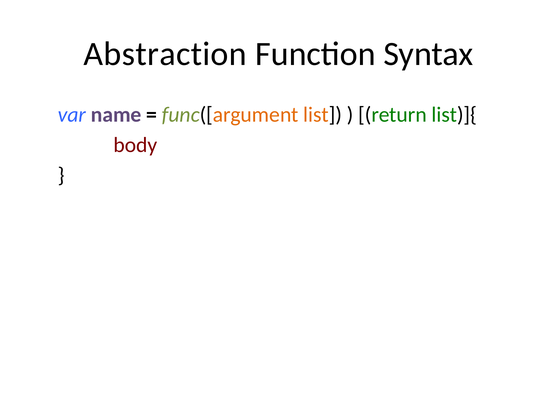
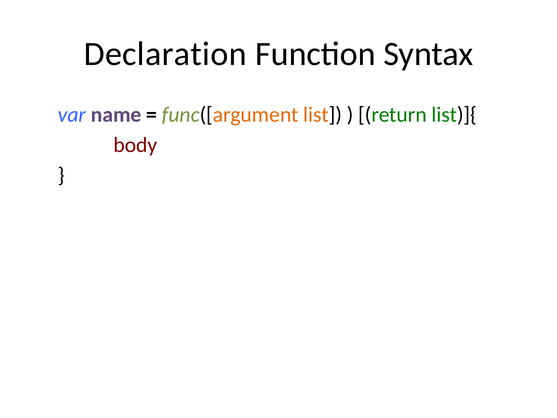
Abstraction: Abstraction -> Declaration (165, 54)
